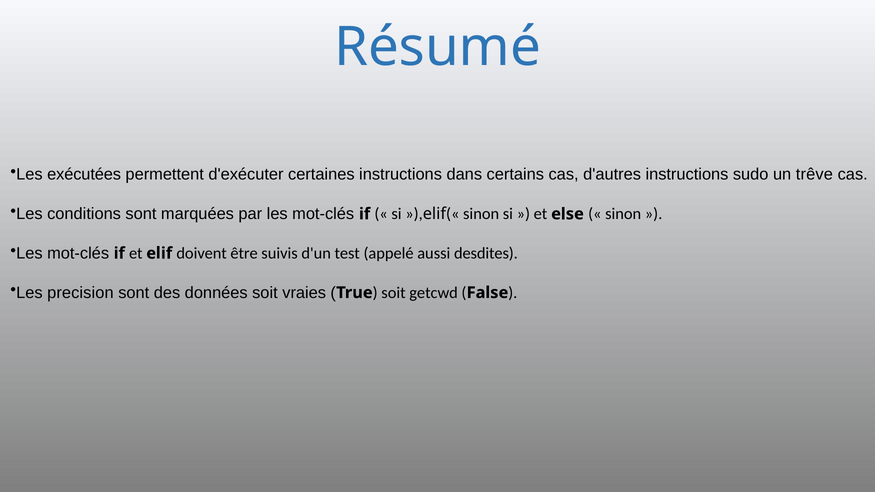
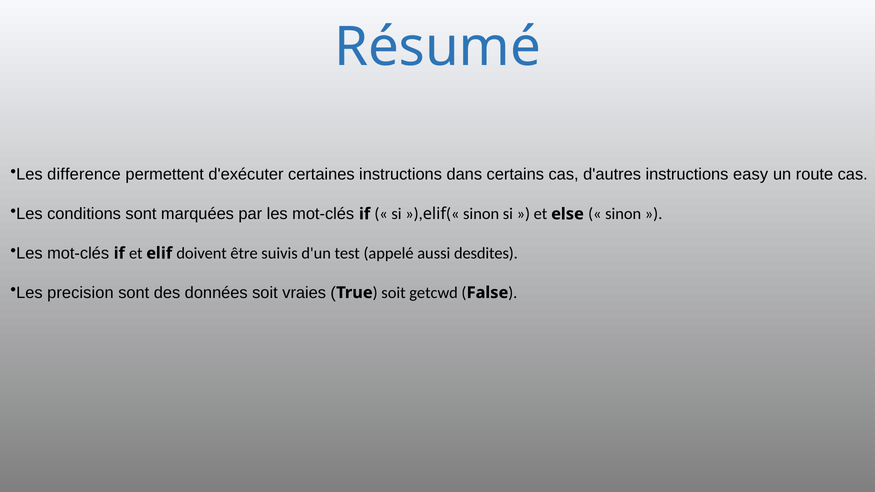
exécutées: exécutées -> difference (84, 175)
sudo: sudo -> easy (751, 175)
trêve: trêve -> route (814, 175)
